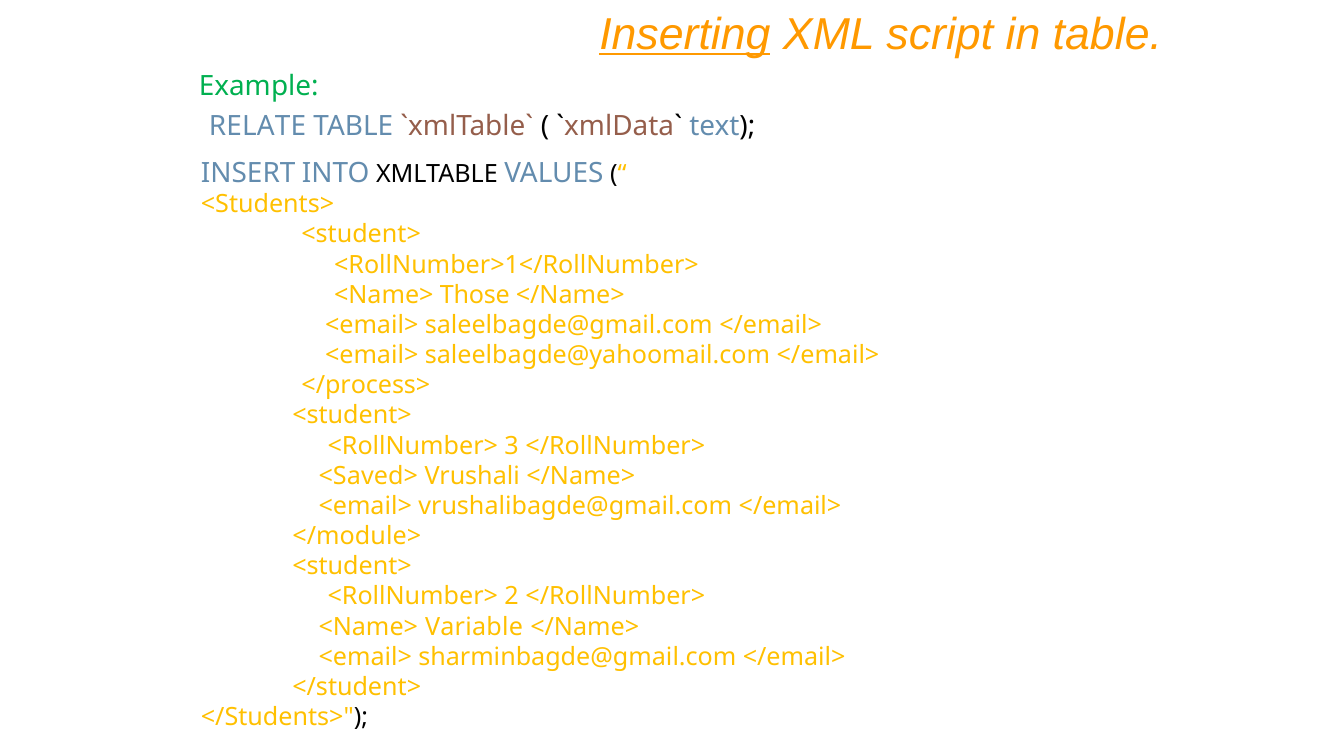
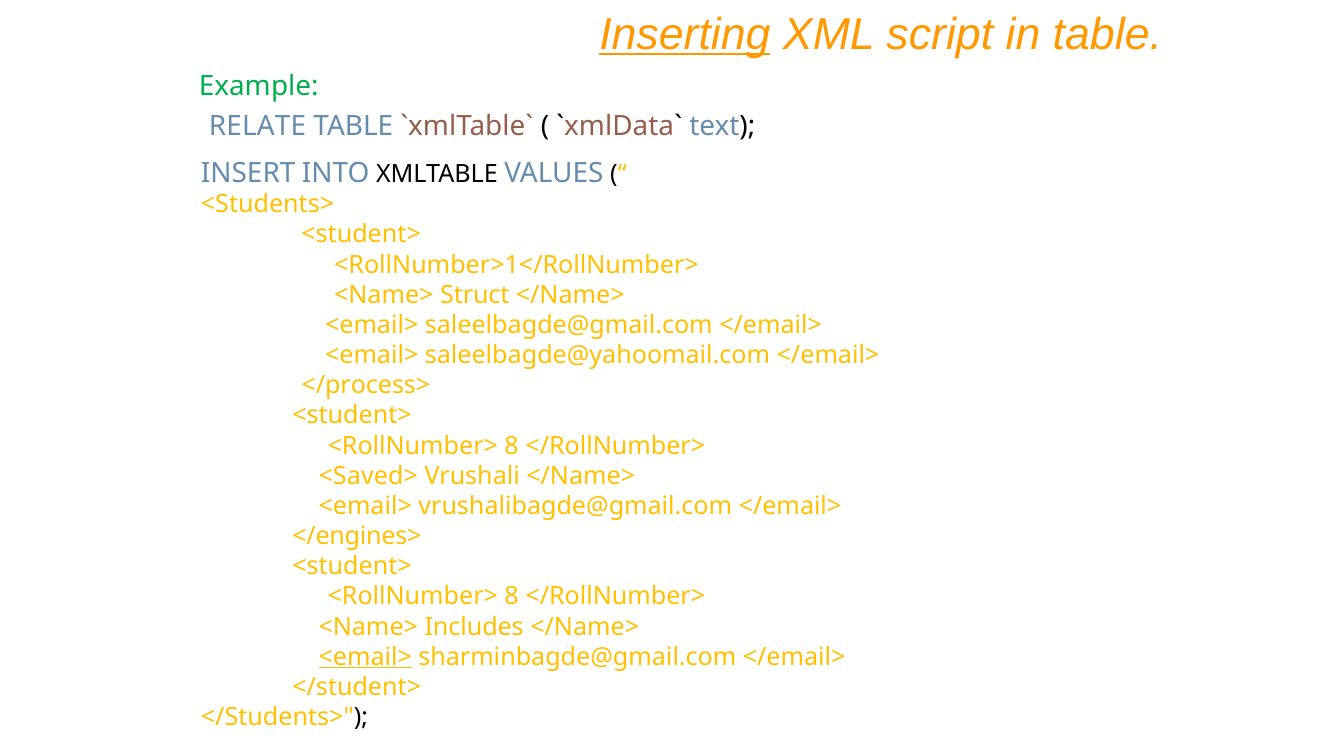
Those: Those -> Struct (475, 295)
3: 3 -> 8 (512, 446)
</module>: </module> -> </engines> (357, 536)
2: 2 -> 8 (512, 596)
Variable: Variable -> Includes (474, 627)
<email> underline: none -> present (365, 657)
